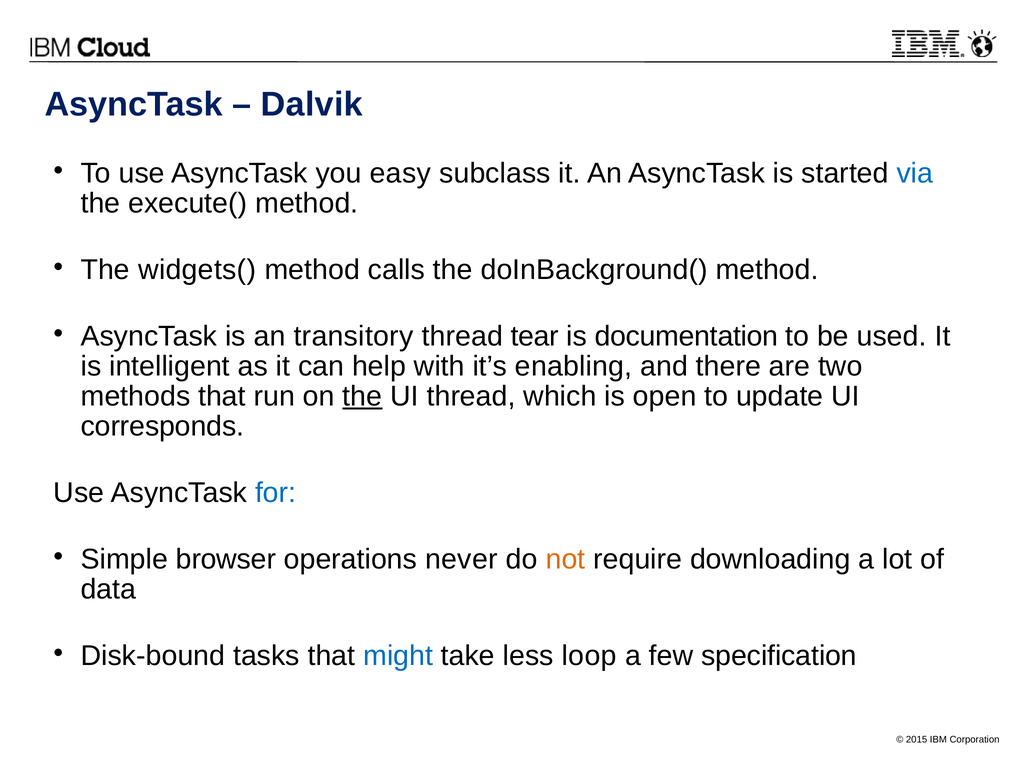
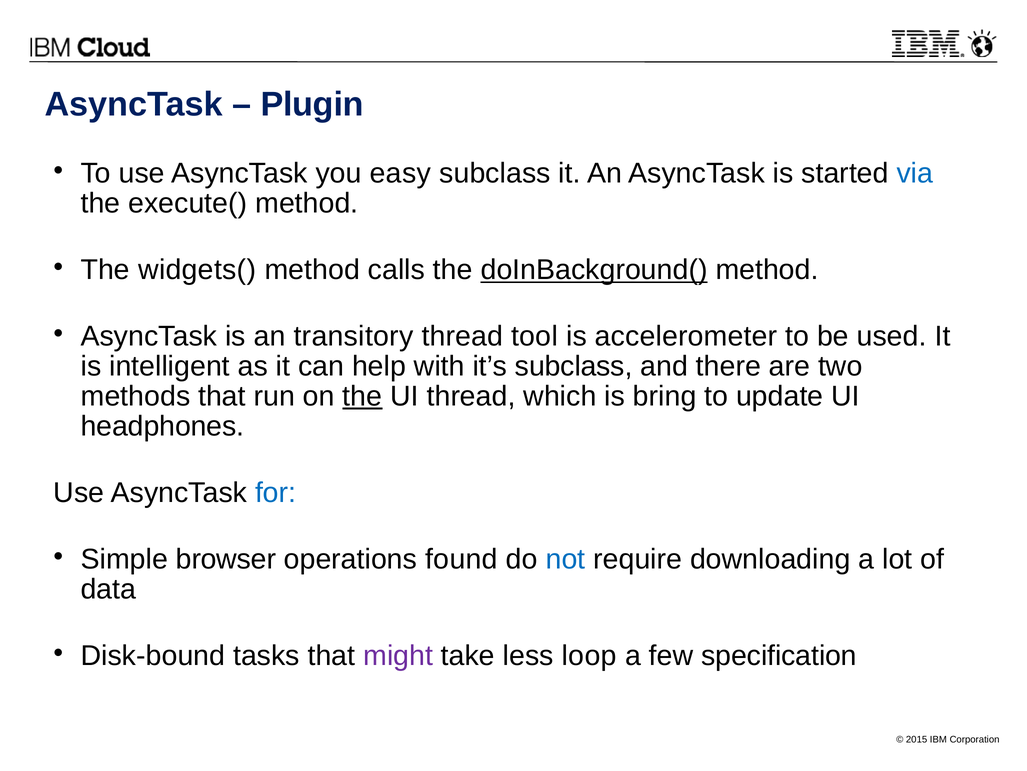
Dalvik: Dalvik -> Plugin (312, 105)
doInBackground( underline: none -> present (594, 270)
tear: tear -> tool (534, 336)
documentation: documentation -> accelerometer (686, 336)
it’s enabling: enabling -> subclass (574, 366)
open: open -> bring (665, 396)
corresponds: corresponds -> headphones (162, 426)
never: never -> found (461, 559)
not colour: orange -> blue (565, 559)
might colour: blue -> purple (398, 655)
